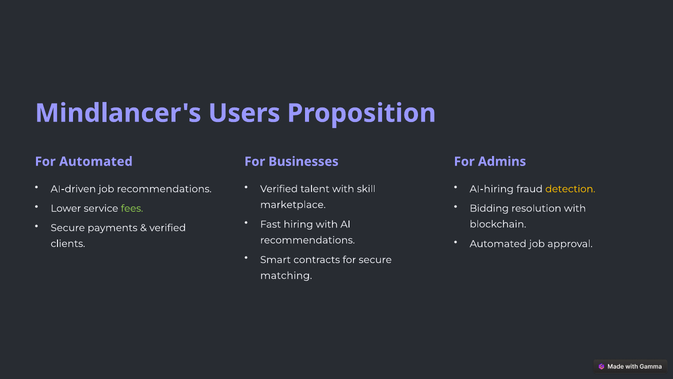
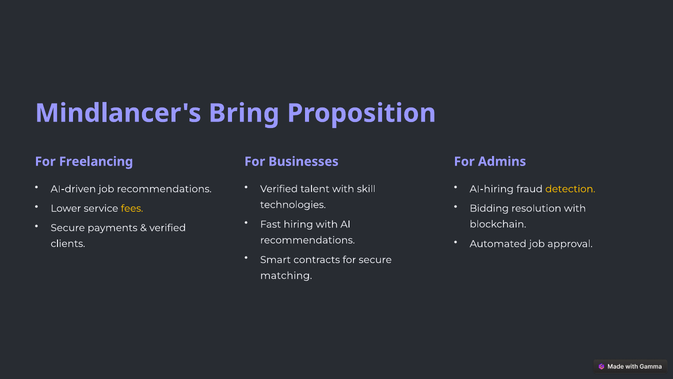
Users: Users -> Bring (244, 113)
For Automated: Automated -> Freelancing (96, 161)
marketplace: marketplace -> technologies (293, 205)
fees colour: light green -> yellow (132, 208)
